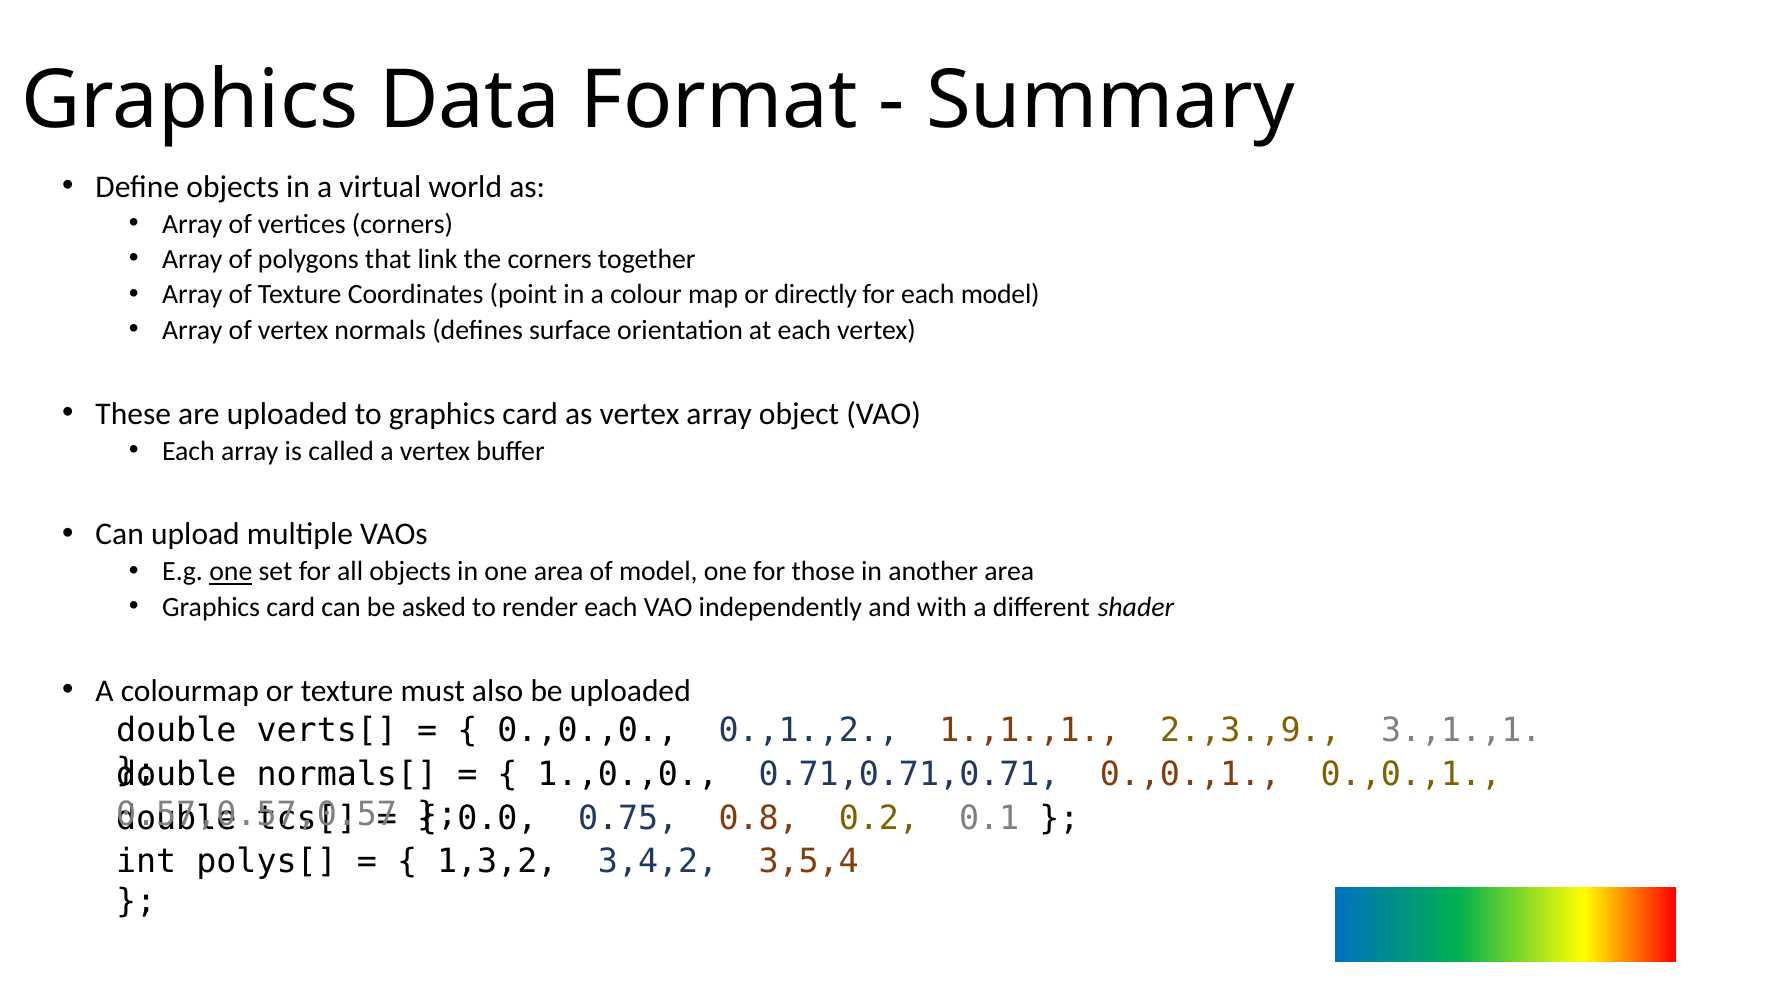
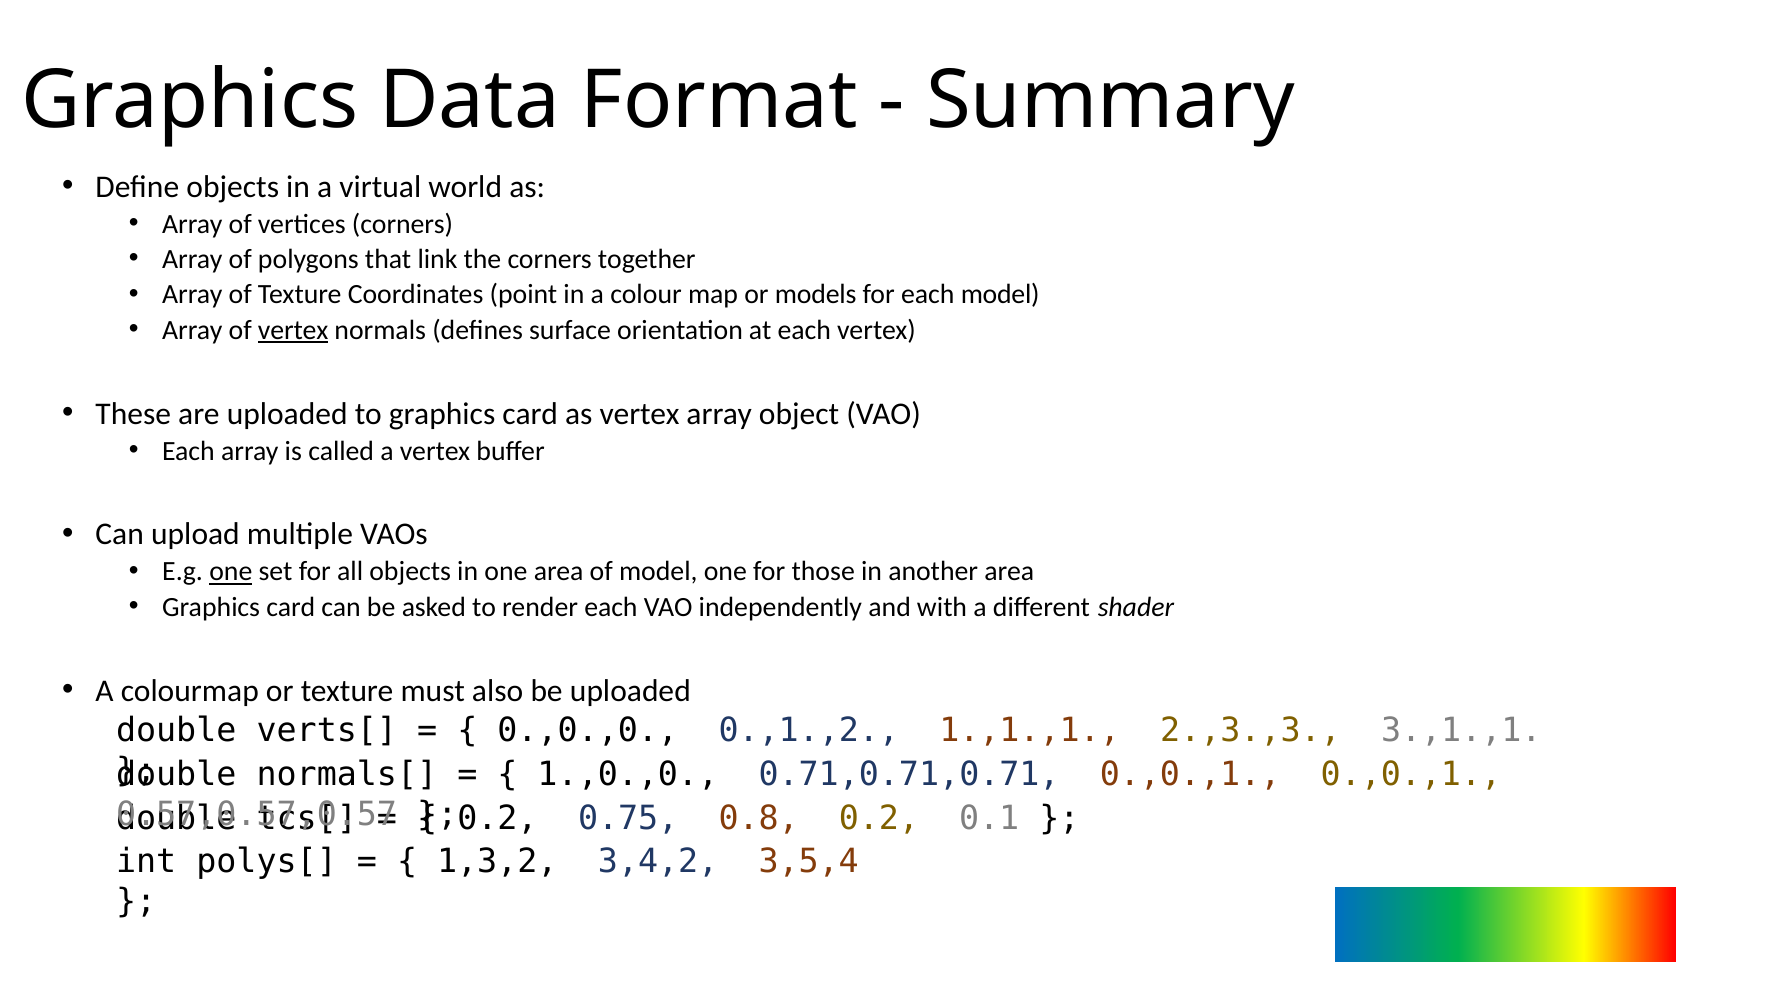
directly: directly -> models (816, 295)
vertex underline: none -> present (293, 330)
2.,3.,9: 2.,3.,9 -> 2.,3.,3 (1250, 730)
0.0: 0.0 -> 0.2 (497, 818)
